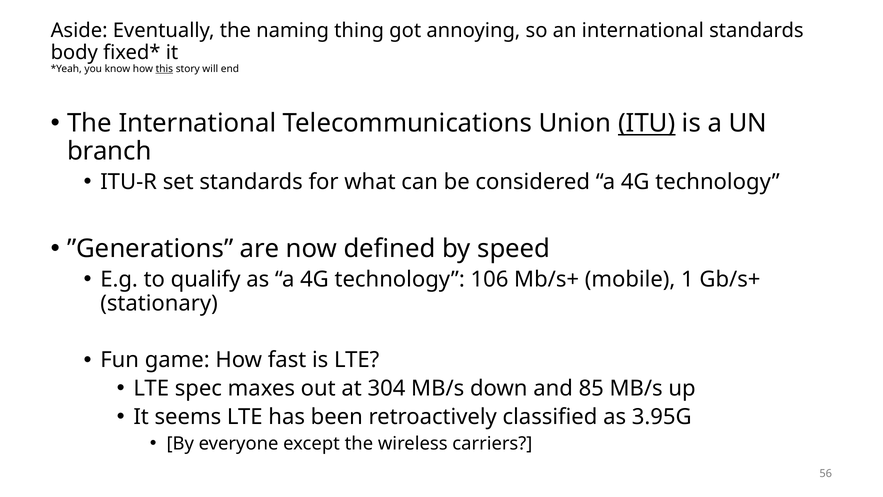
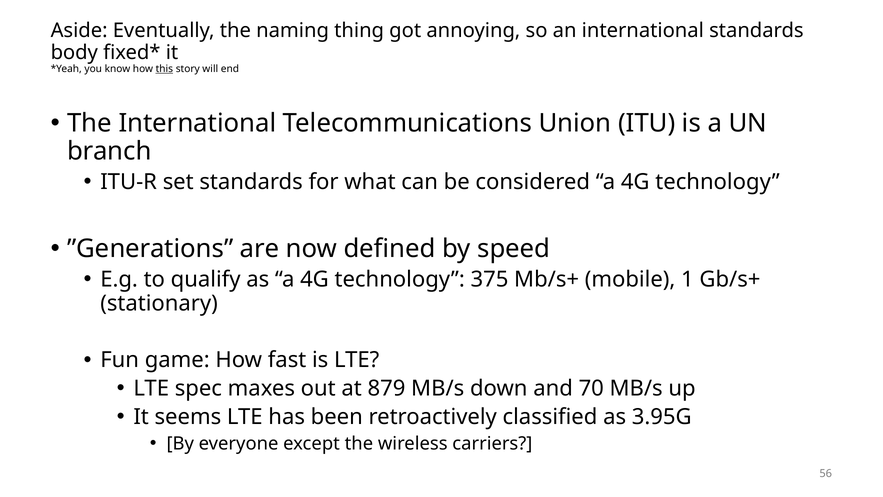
ITU underline: present -> none (647, 123)
106: 106 -> 375 (489, 279)
304: 304 -> 879 (386, 388)
85: 85 -> 70 (591, 388)
